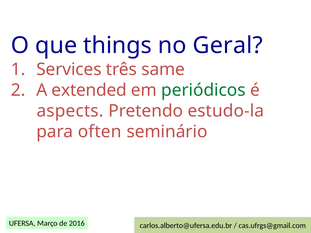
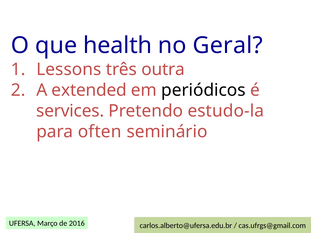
things: things -> health (118, 46)
Services: Services -> Lessons (69, 70)
same: same -> outra (163, 70)
periódicos colour: green -> black (203, 90)
aspects: aspects -> services (70, 111)
